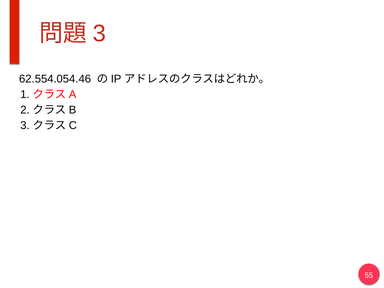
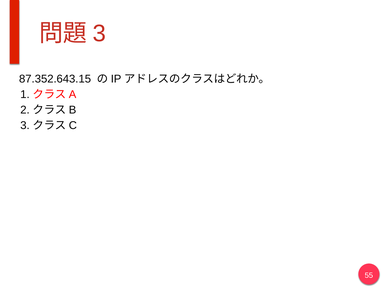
62.554.054.46: 62.554.054.46 -> 87.352.643.15 (55, 79)
